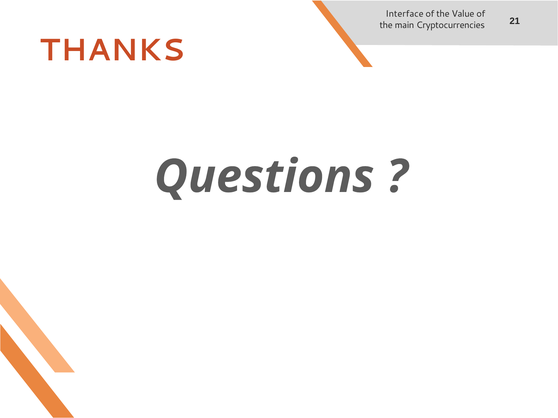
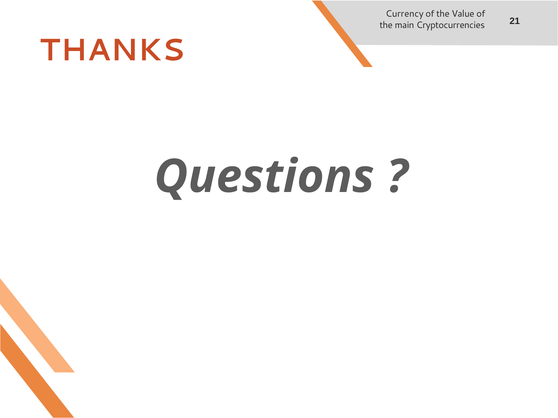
Interface: Interface -> Currency (405, 14)
